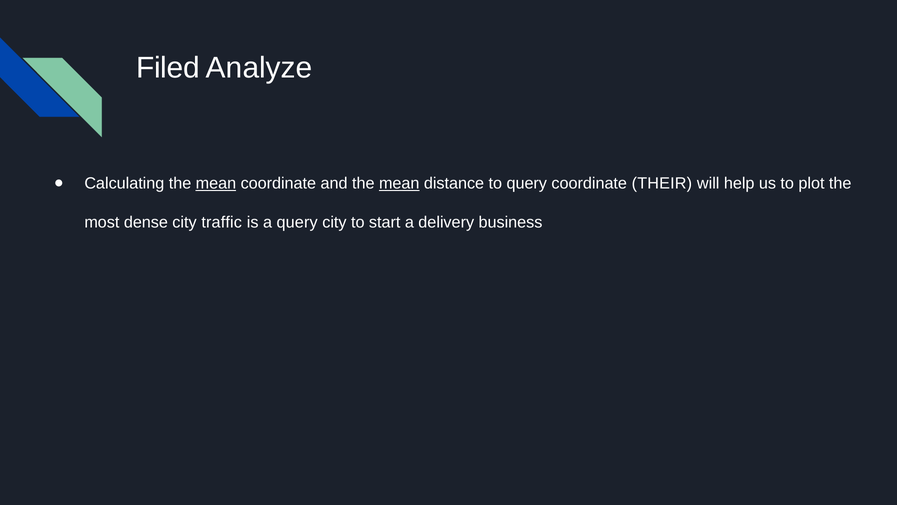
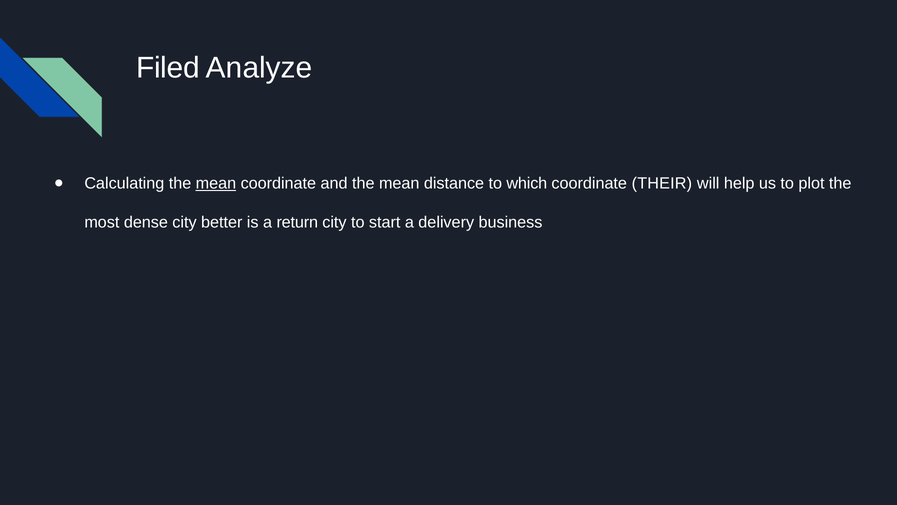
mean underline: present -> none (399, 183)
to query: query -> which (527, 183)
traffic: traffic -> better (222, 222)
a query: query -> return (297, 222)
